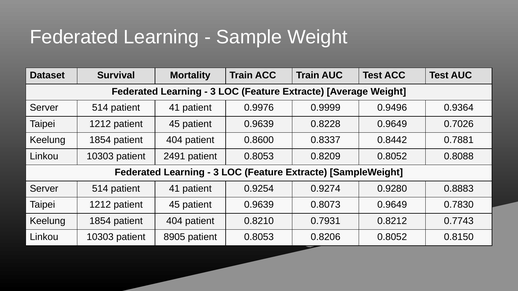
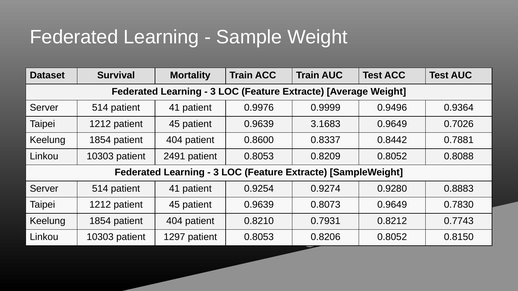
0.8228: 0.8228 -> 3.1683 (326, 124)
8905: 8905 -> 1297 (174, 237)
